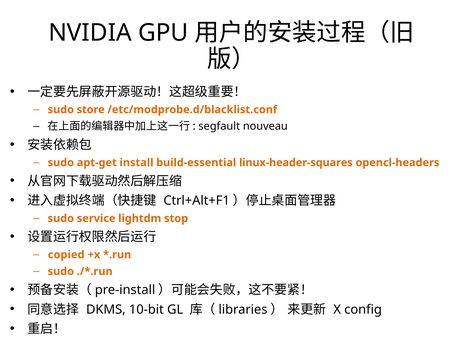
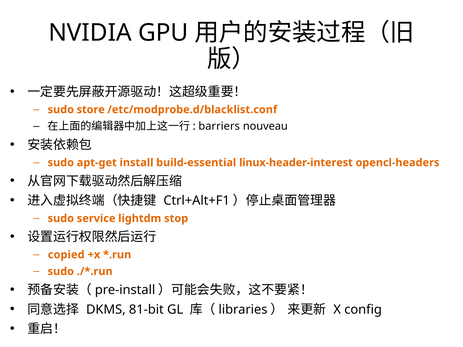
segfault: segfault -> barriers (219, 126)
linux-header-squares: linux-header-squares -> linux-header-interest (296, 163)
10-bit: 10-bit -> 81-bit (146, 310)
